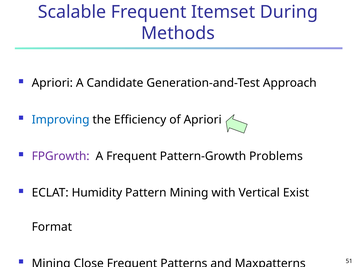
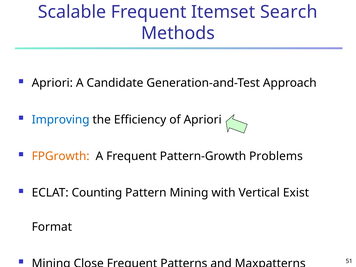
During: During -> Search (289, 12)
FPGrowth colour: purple -> orange (61, 156)
Humidity: Humidity -> Counting (97, 193)
